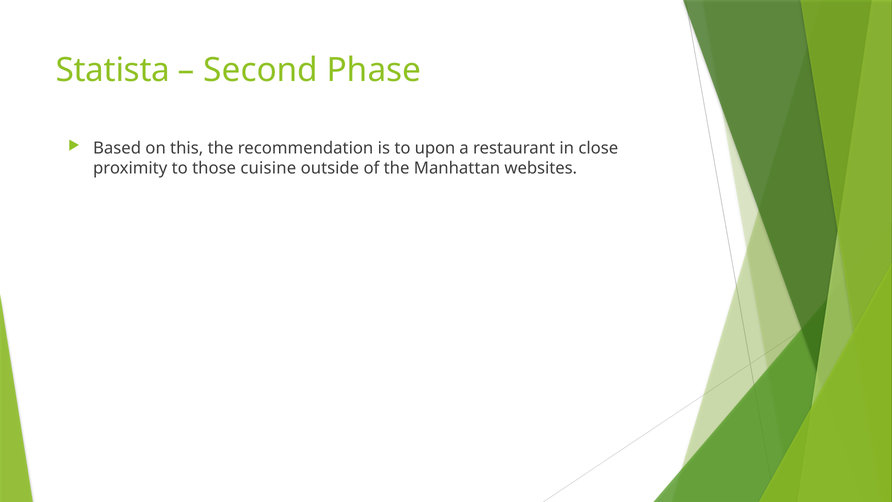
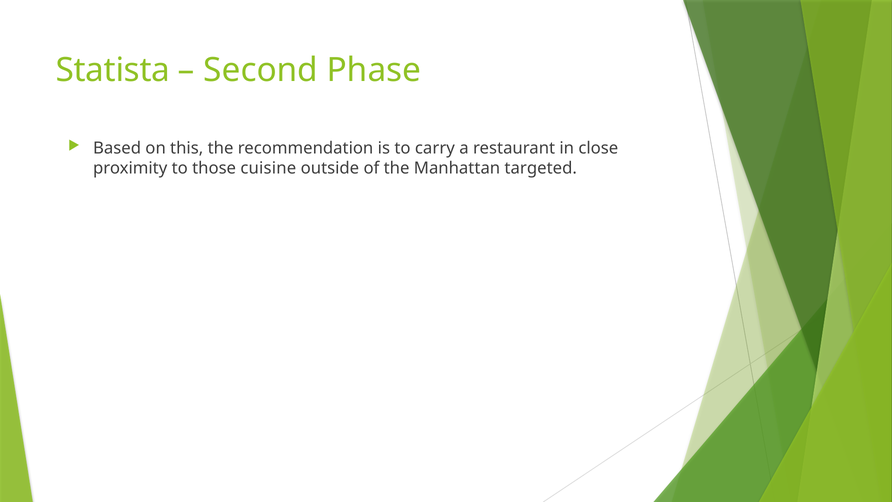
upon: upon -> carry (435, 148)
websites: websites -> targeted (541, 168)
